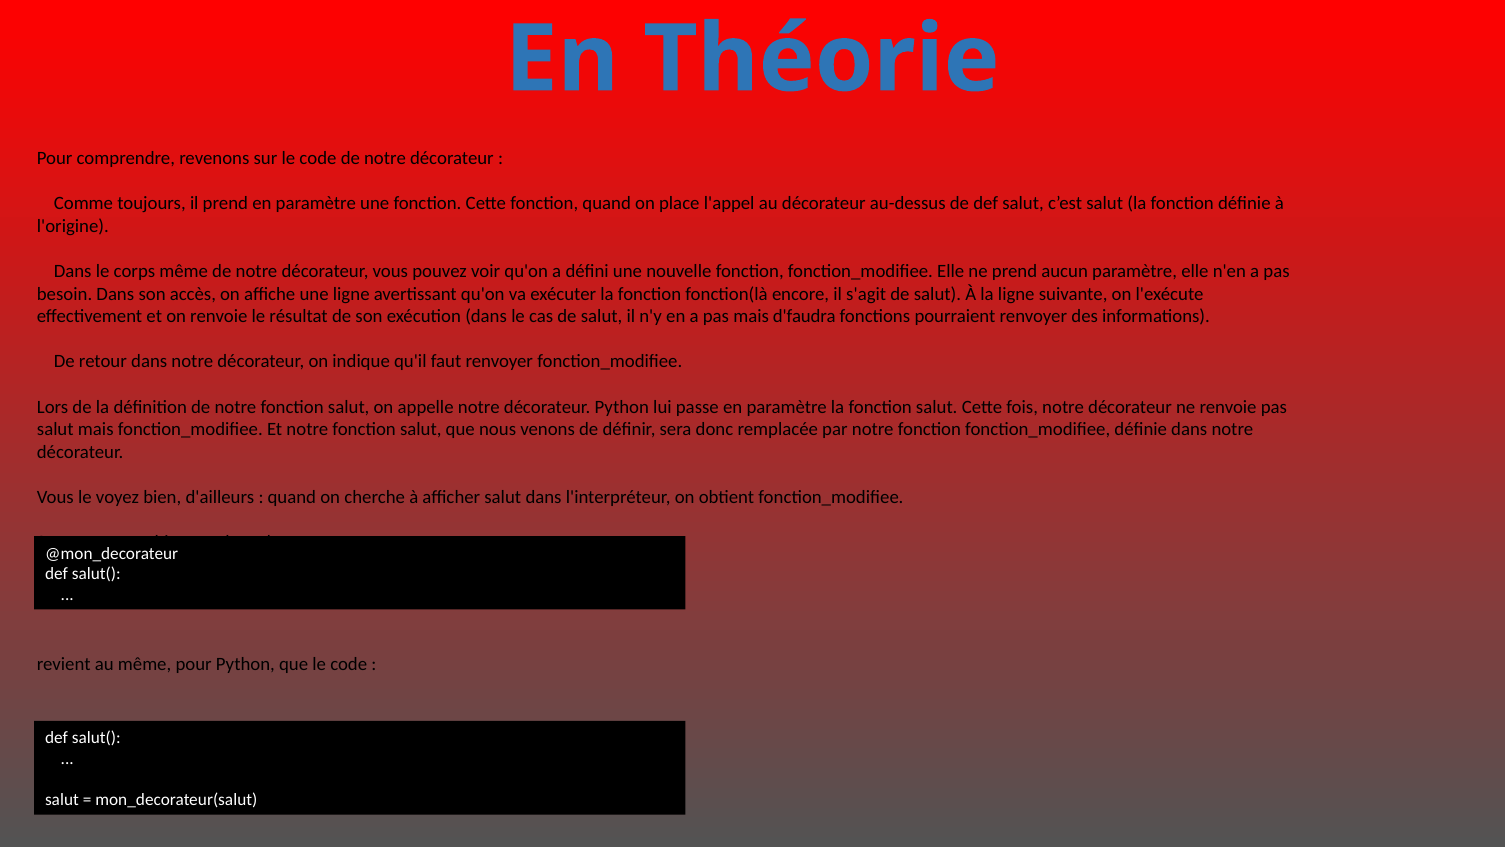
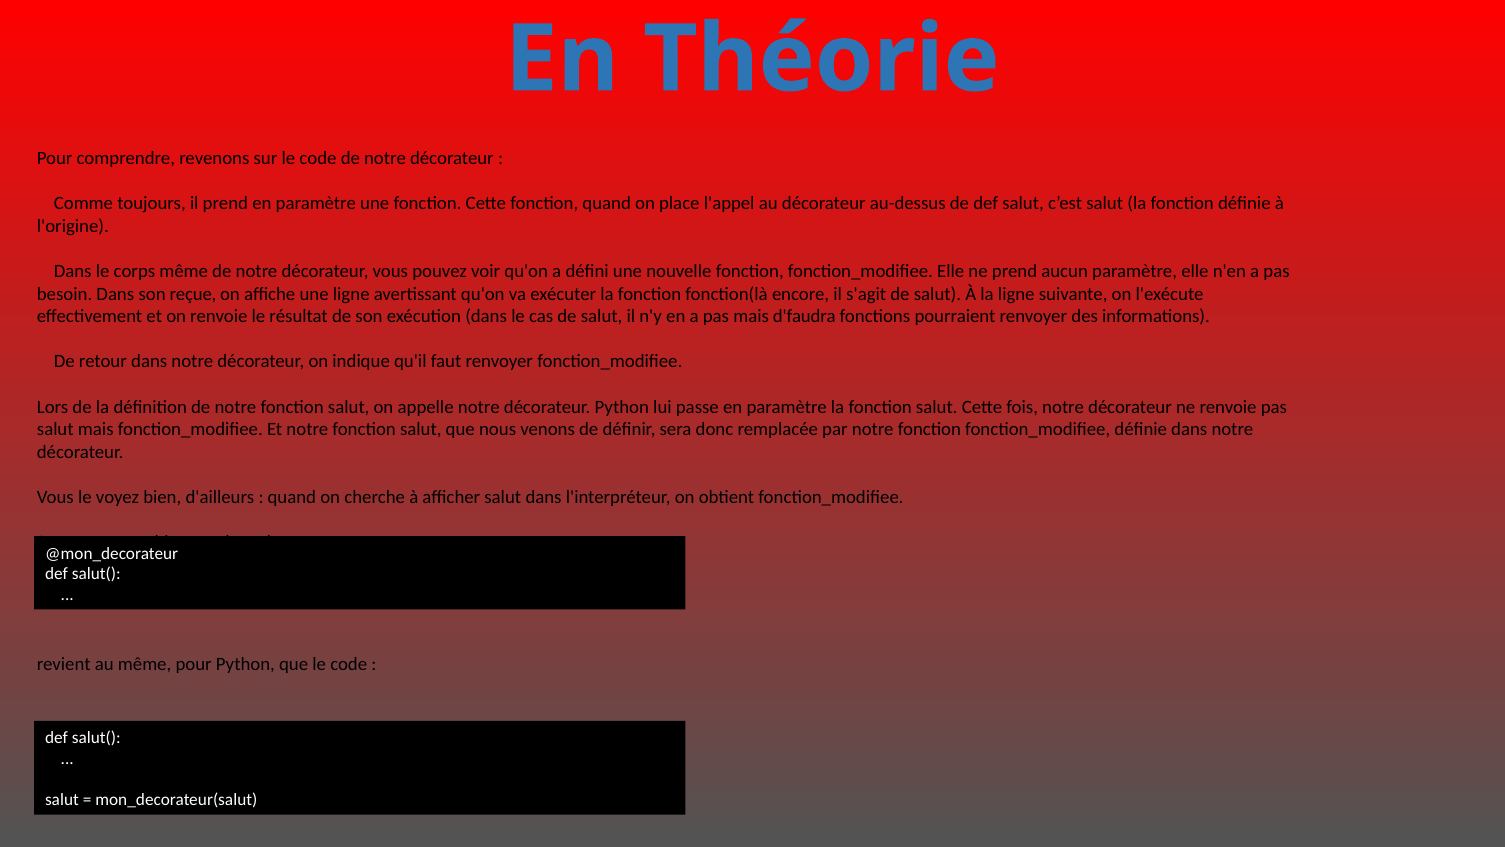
accès: accès -> reçue (193, 294)
